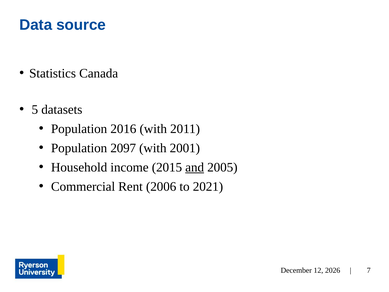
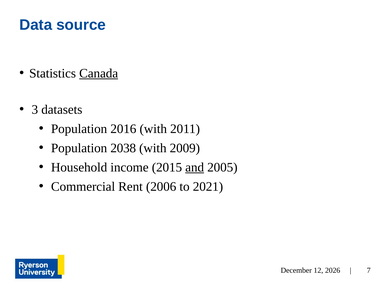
Canada underline: none -> present (99, 73)
5: 5 -> 3 (35, 110)
2097: 2097 -> 2038 (123, 148)
2001: 2001 -> 2009 (185, 148)
